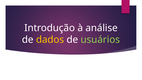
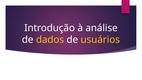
usuários colour: light green -> yellow (100, 40)
